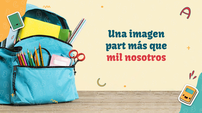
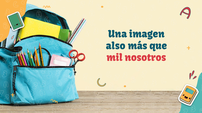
part: part -> also (116, 46)
